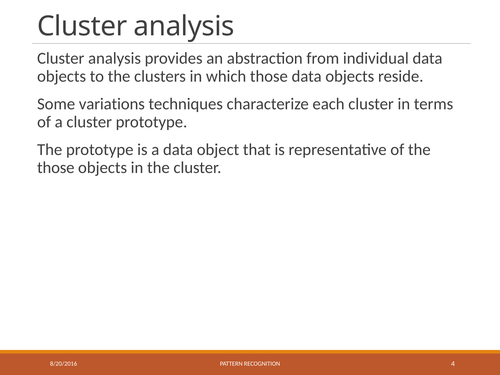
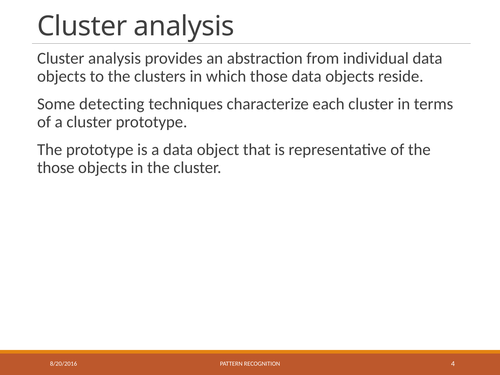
variations: variations -> detecting (112, 104)
